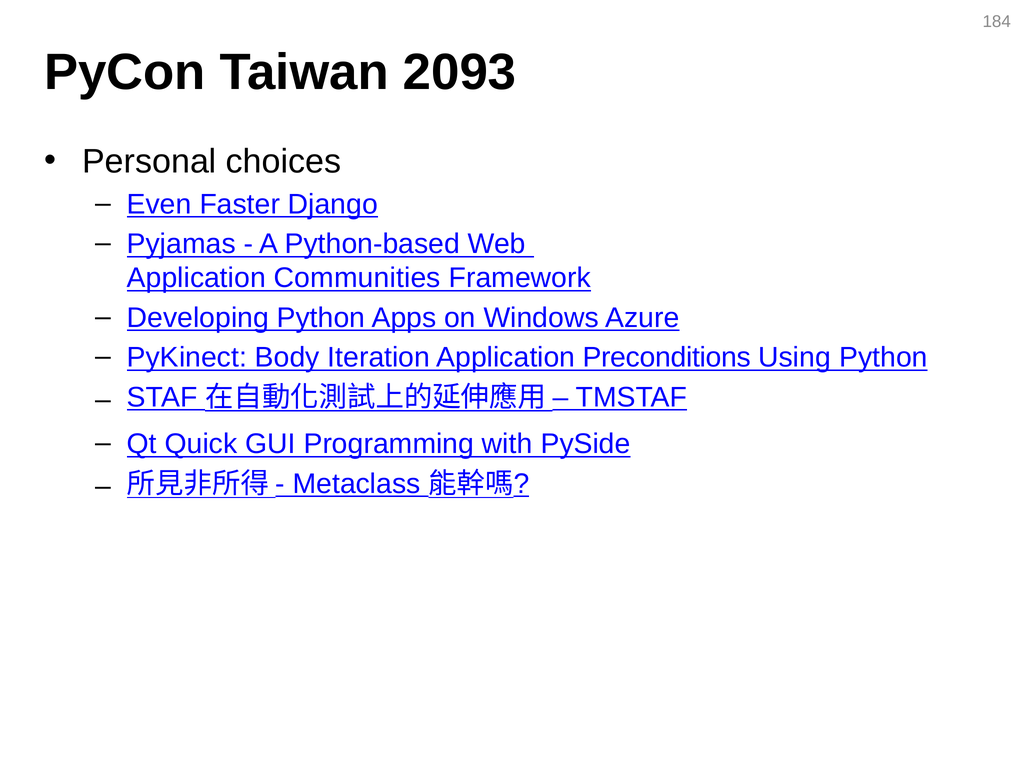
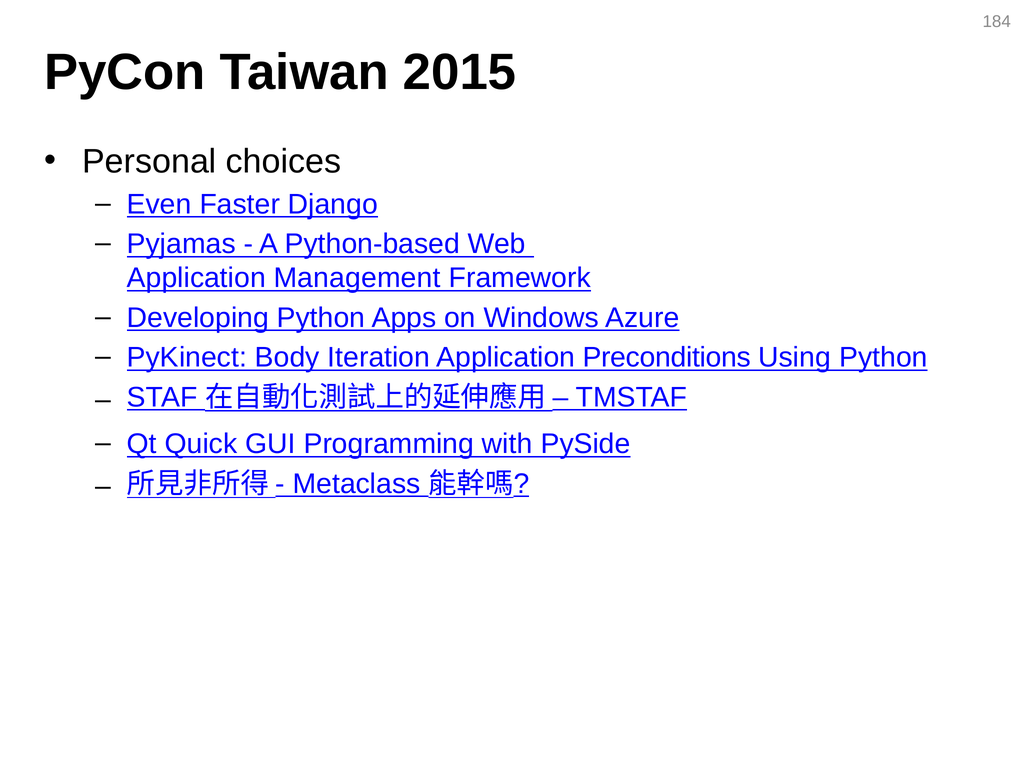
2093: 2093 -> 2015 (460, 72)
Communities: Communities -> Management (357, 278)
